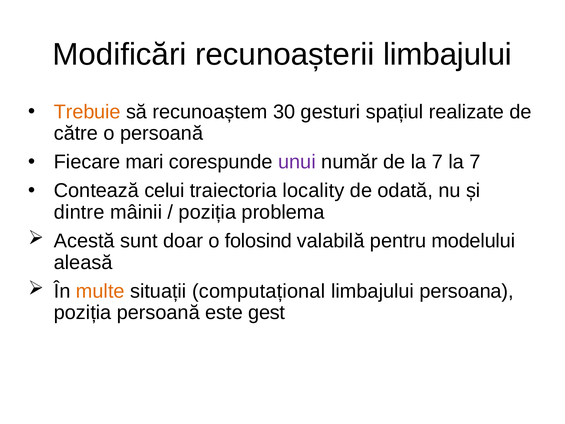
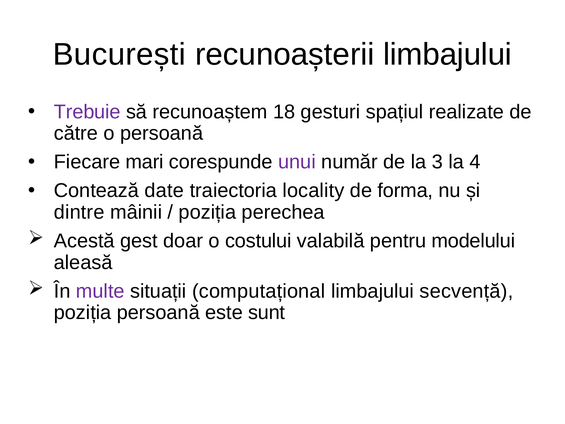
Modificări: Modificări -> București (119, 54)
Trebuie colour: orange -> purple (87, 112)
30: 30 -> 18 (284, 112)
de la 7: 7 -> 3 (437, 162)
7: 7 -> 4 (475, 162)
celui: celui -> date (164, 191)
odată: odată -> forma (405, 191)
problema: problema -> perechea (283, 212)
sunt: sunt -> gest (139, 241)
folosind: folosind -> costului (258, 241)
multe colour: orange -> purple (100, 291)
persoana: persoana -> secvență (466, 291)
gest: gest -> sunt (267, 312)
